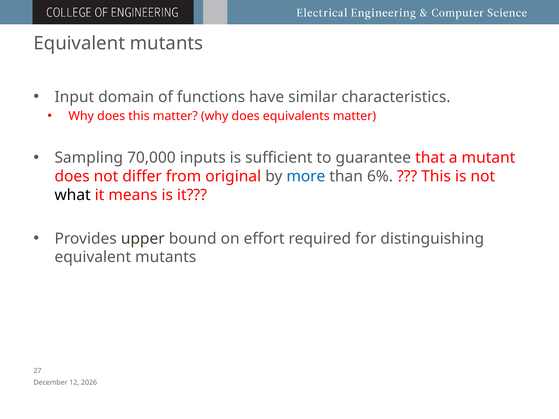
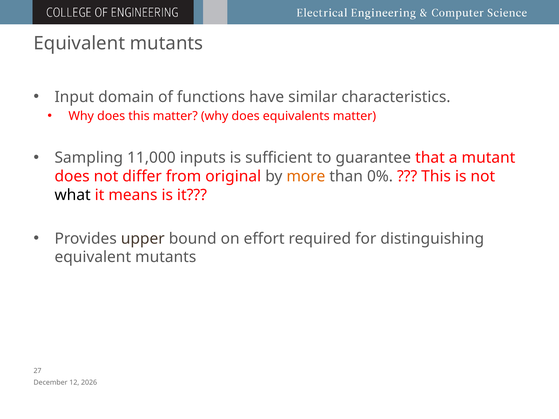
70,000: 70,000 -> 11,000 (151, 158)
more colour: blue -> orange (306, 177)
6%: 6% -> 0% (380, 177)
